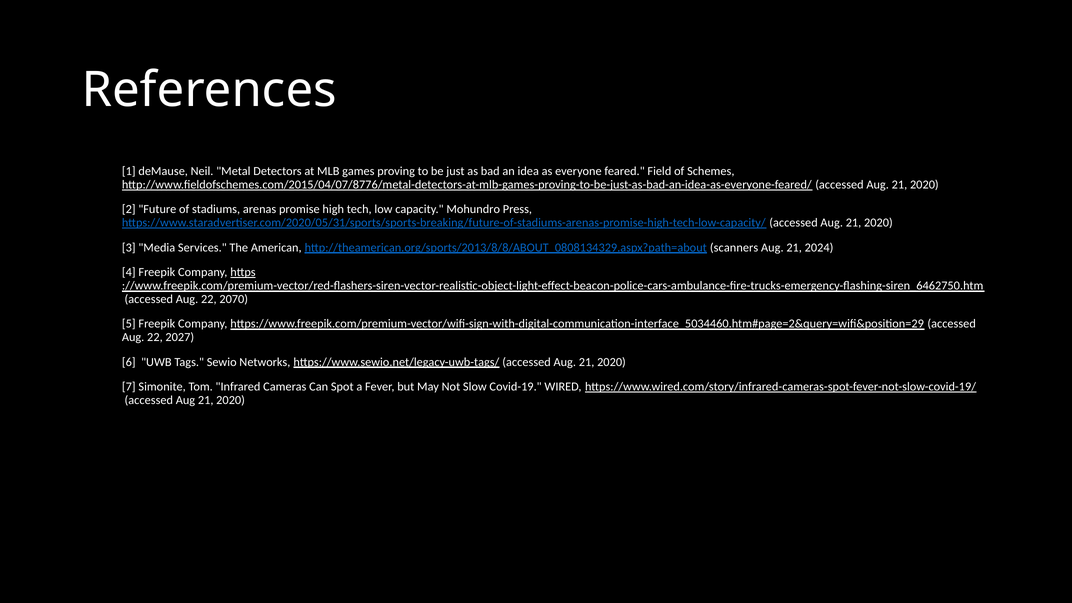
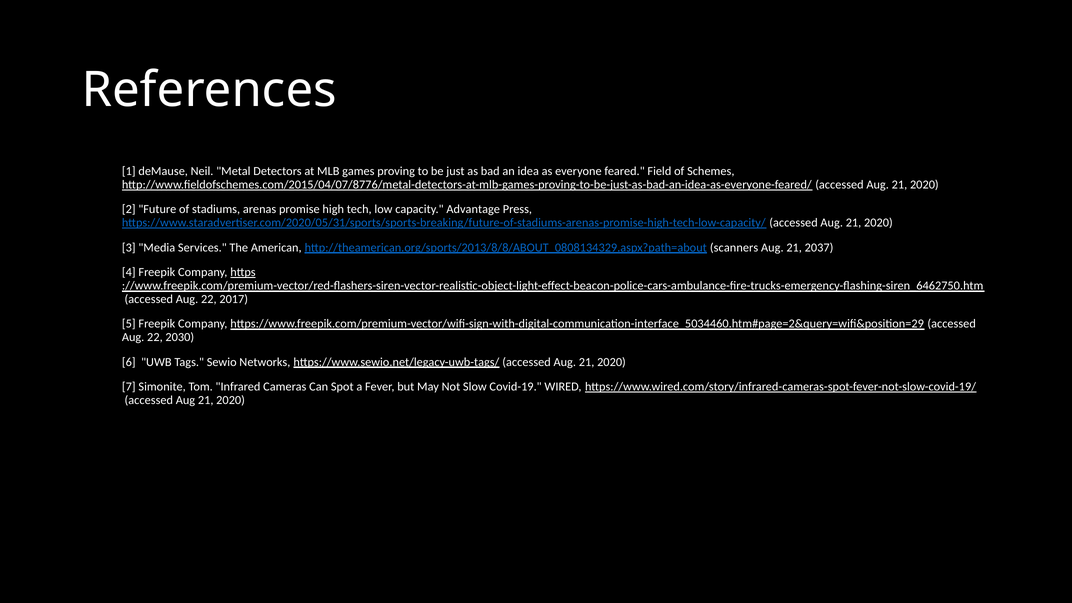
Mohundro: Mohundro -> Advantage (473, 209)
2024: 2024 -> 2037 (819, 247)
2070: 2070 -> 2017 (234, 299)
2027: 2027 -> 2030 (180, 337)
